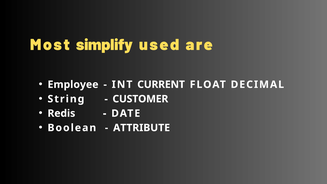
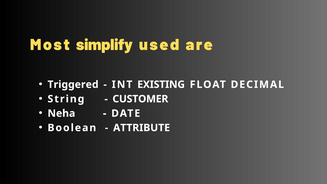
Employee: Employee -> Triggered (73, 84)
CURRENT: CURRENT -> EXISTING (161, 84)
Redis: Redis -> Neha (61, 113)
